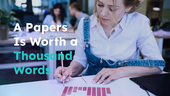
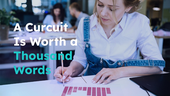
Papers: Papers -> Curcuit (47, 27)
